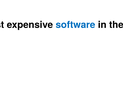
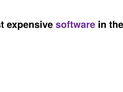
software colour: blue -> purple (75, 25)
